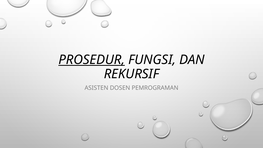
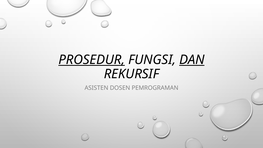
DAN underline: none -> present (192, 60)
